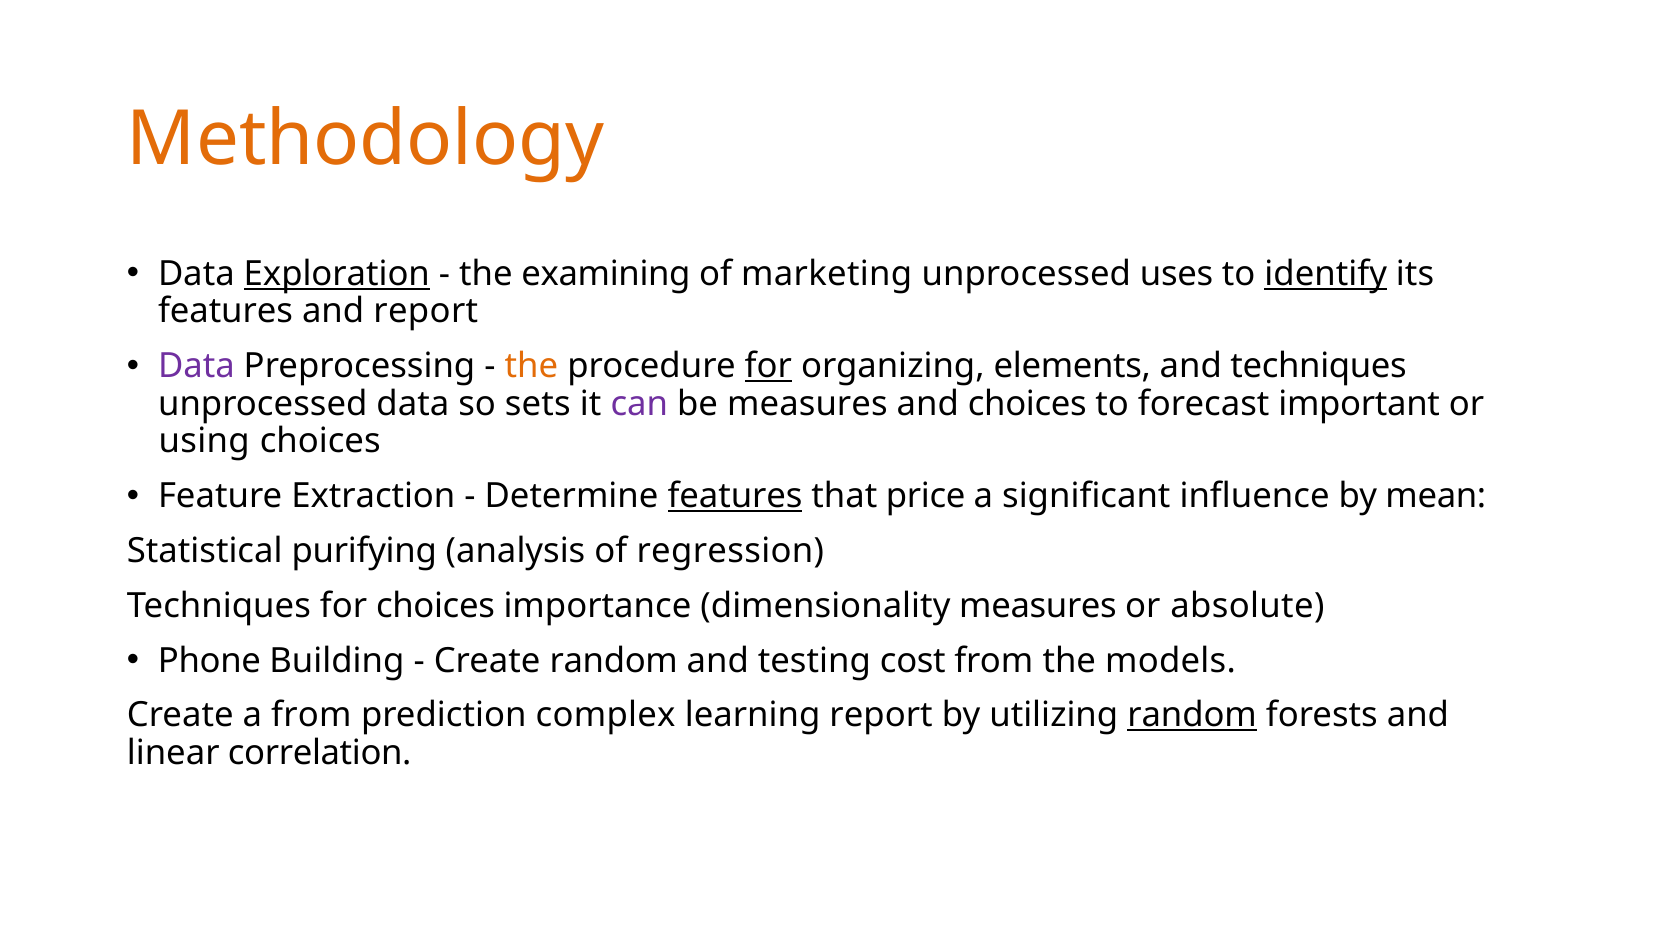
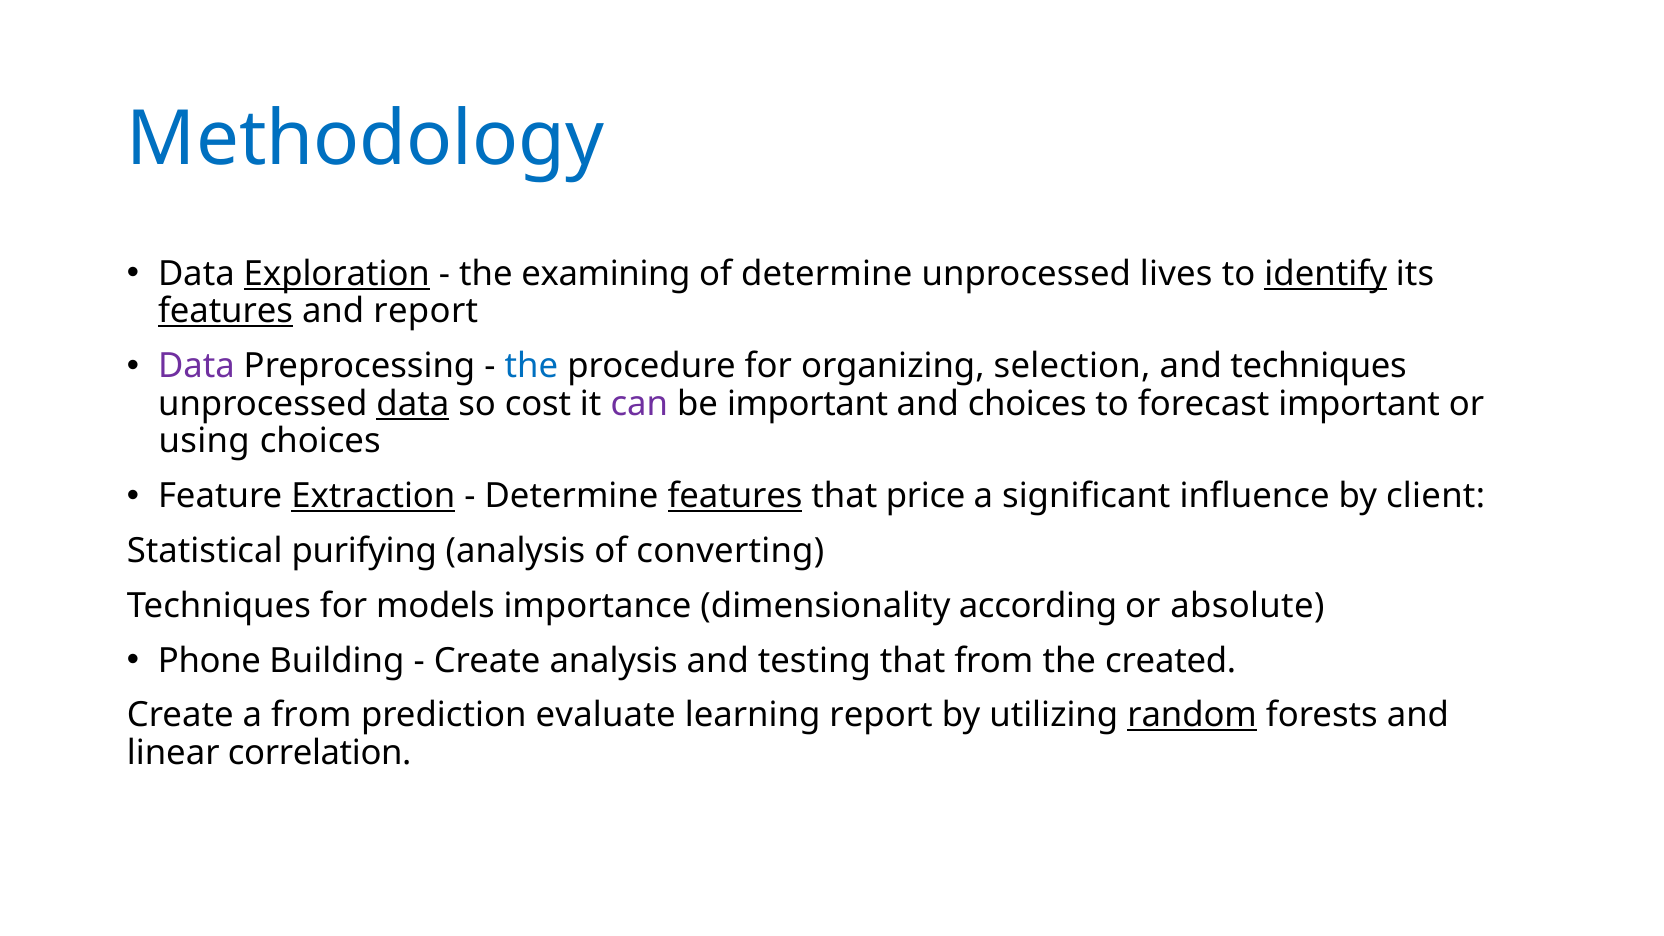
Methodology colour: orange -> blue (366, 140)
of marketing: marketing -> determine (827, 274)
uses: uses -> lives (1176, 274)
features underline: none -> present (226, 311)
the colour: orange -> blue (531, 366)
for underline: present -> none (768, 366)
elements: elements -> selection (1072, 366)
data underline: none -> present (413, 404)
sets: sets -> cost (538, 404)
be measures: measures -> important (808, 404)
Extraction underline: none -> present (373, 496)
mean: mean -> client (1436, 496)
regression: regression -> converting (730, 551)
for choices: choices -> models (435, 606)
dimensionality measures: measures -> according (1038, 606)
Create random: random -> analysis (614, 661)
testing cost: cost -> that (913, 661)
models: models -> created (1171, 661)
complex: complex -> evaluate (606, 715)
